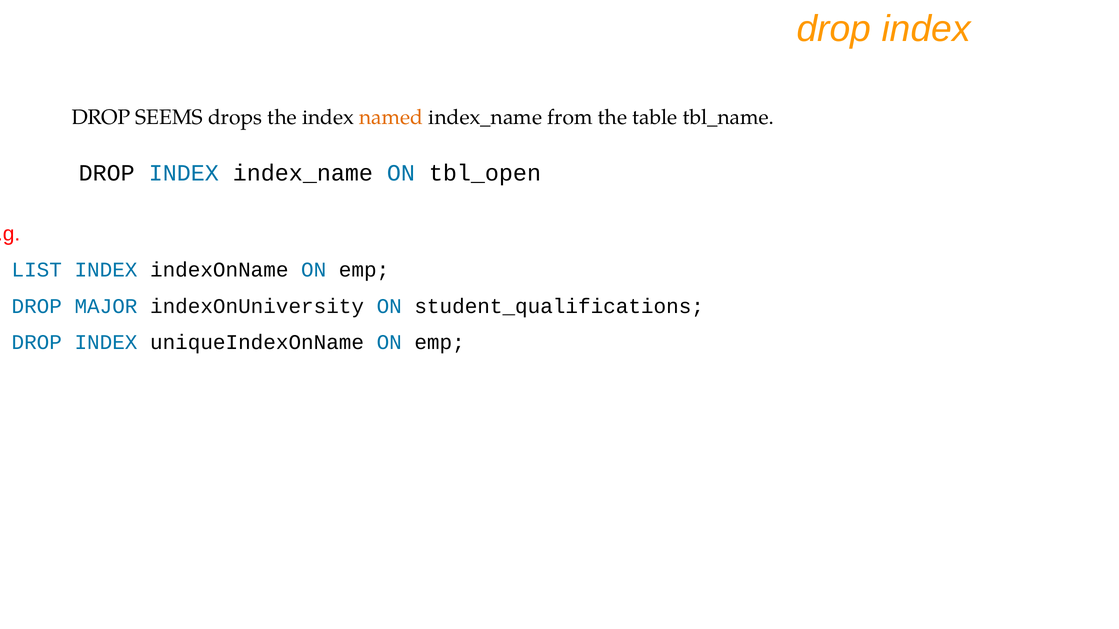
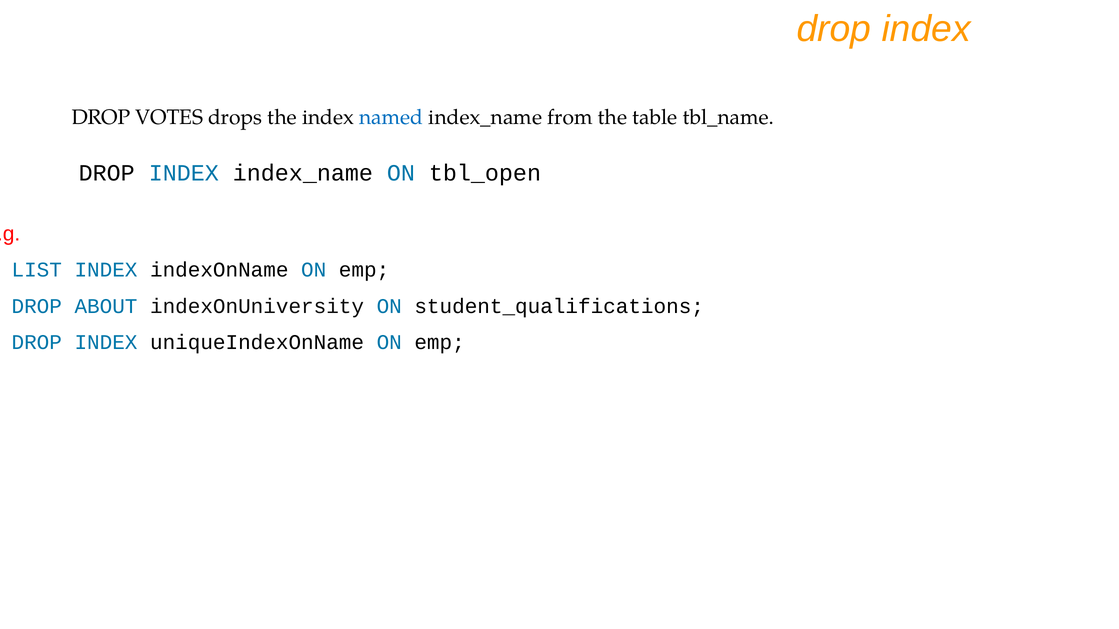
SEEMS: SEEMS -> VOTES (169, 117)
named colour: orange -> blue (391, 117)
MAJOR: MAJOR -> ABOUT (106, 306)
